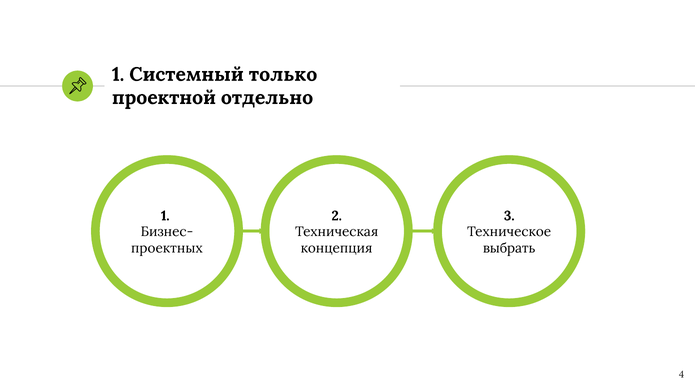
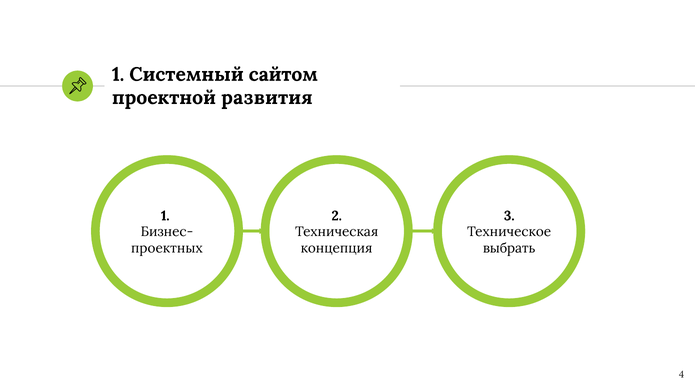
только: только -> сайтом (283, 74)
отдельно: отдельно -> развития (267, 98)
